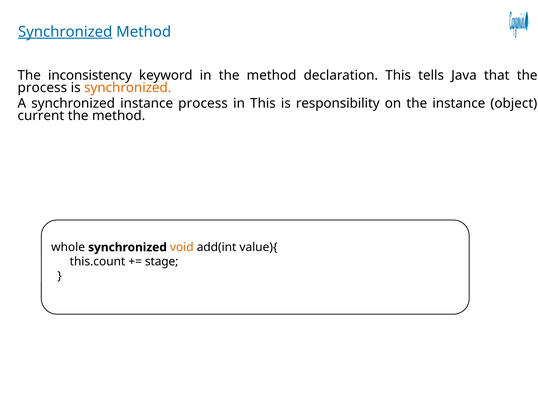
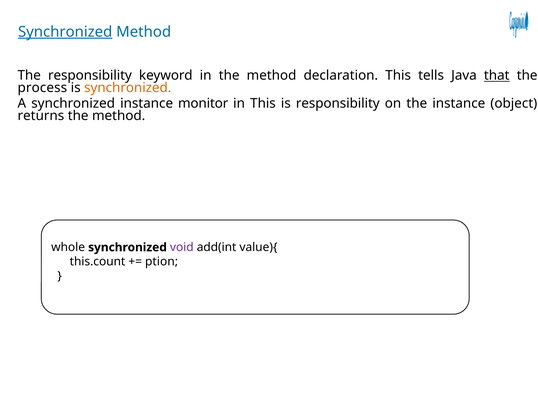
The inconsistency: inconsistency -> responsibility (90, 76)
that underline: none -> present (497, 76)
instance process: process -> monitor (203, 104)
current: current -> returns (41, 116)
void colour: orange -> purple (182, 248)
stage: stage -> ption (162, 262)
